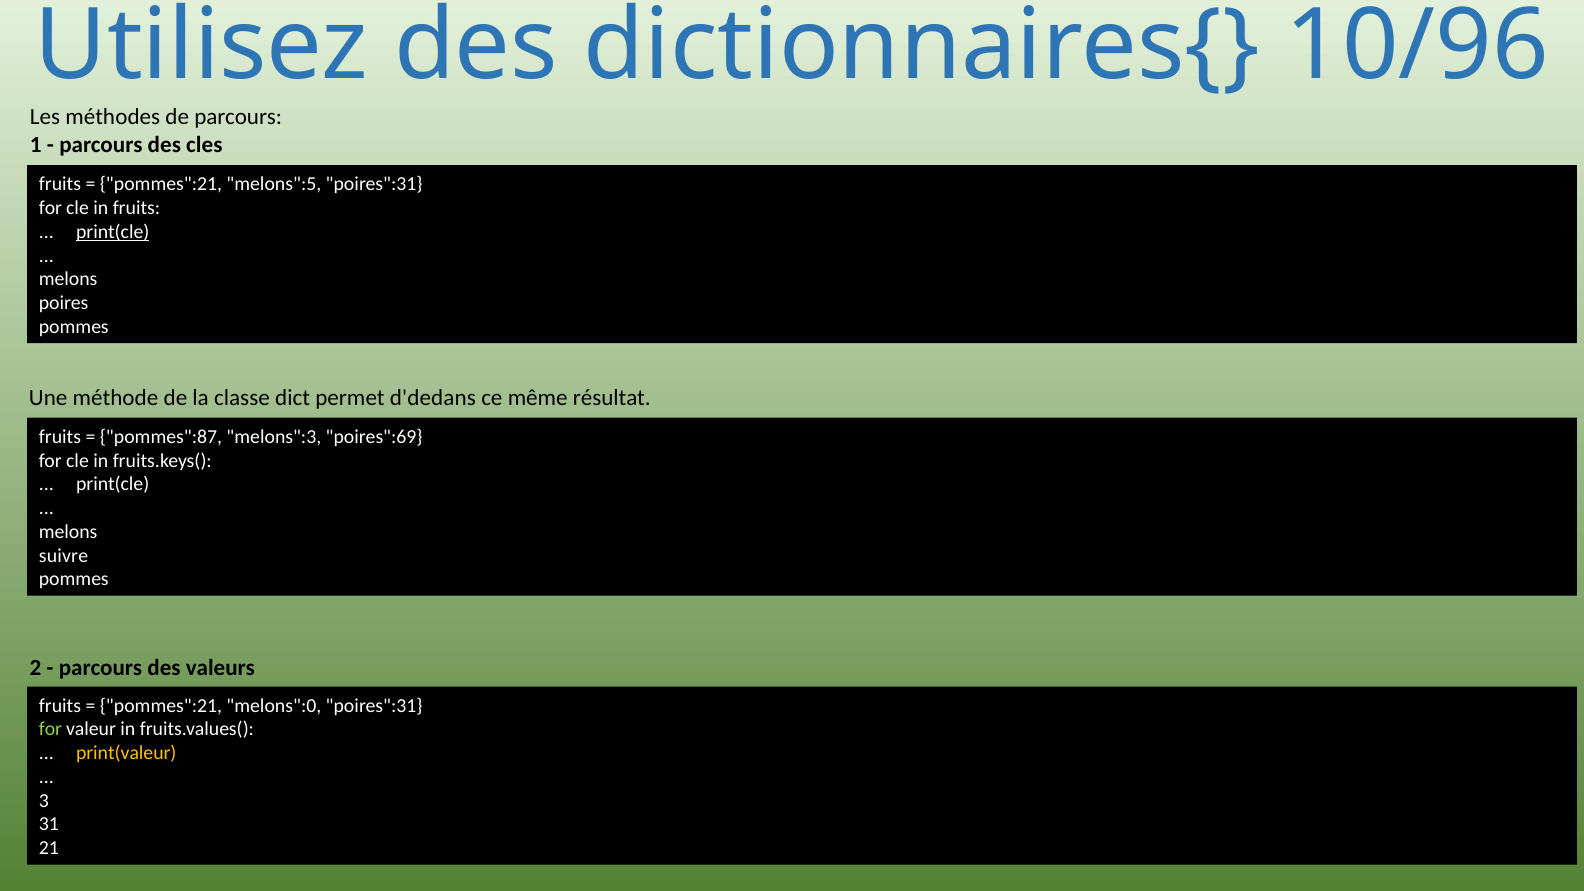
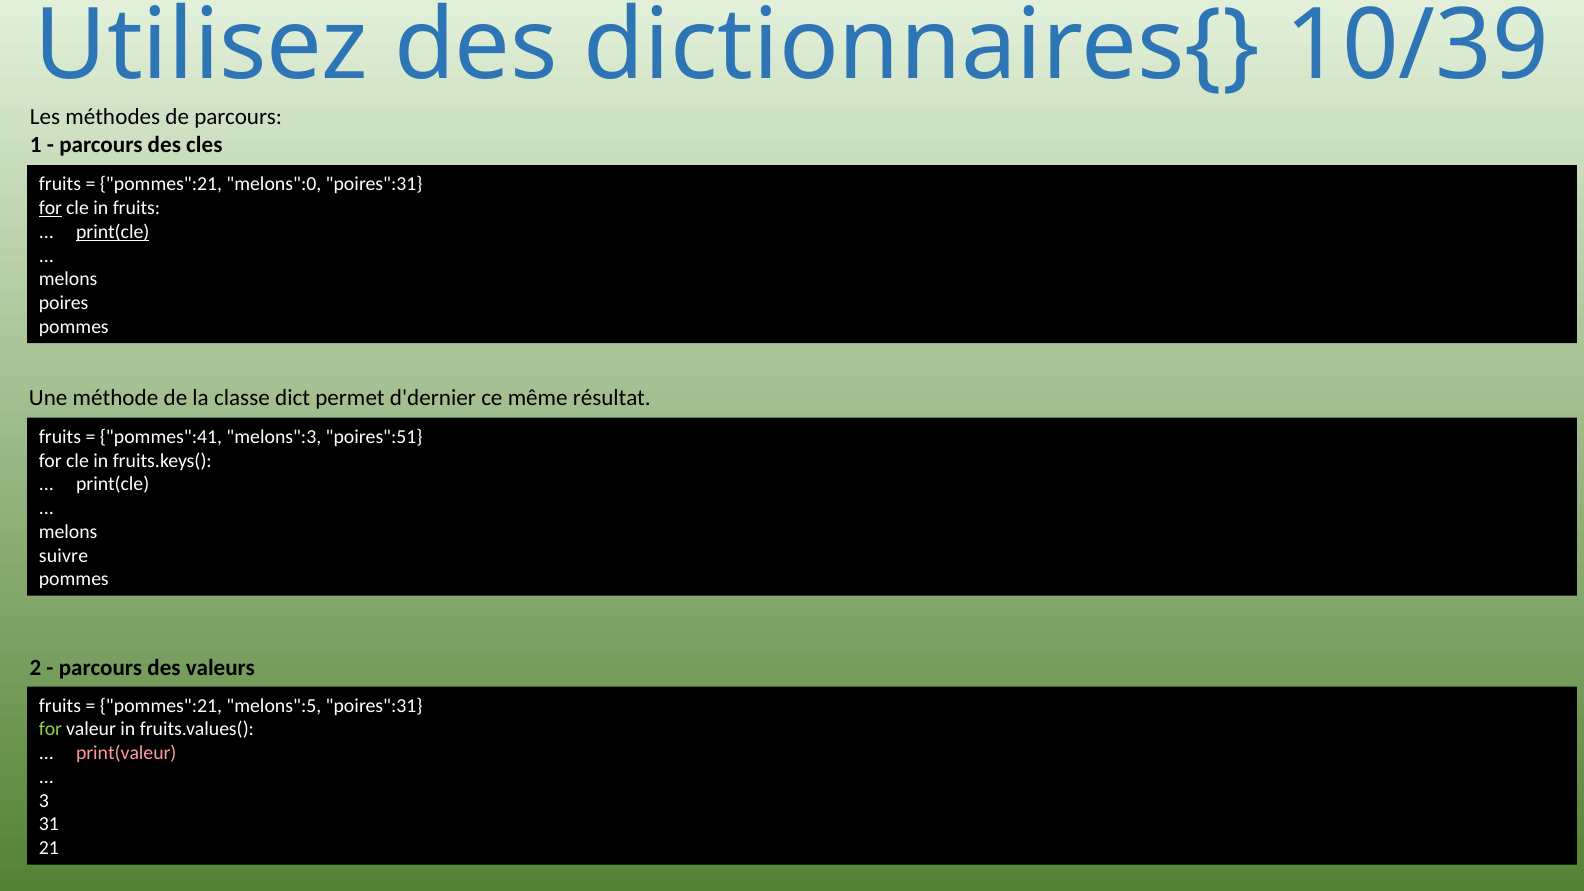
10/96: 10/96 -> 10/39 (1417, 45)
melons":5: melons":5 -> melons":0 (274, 184)
for underline: none -> present (50, 208)
d'dedans: d'dedans -> d'dernier (433, 398)
pommes":87: pommes":87 -> pommes":41 (161, 437)
poires":69: poires":69 -> poires":51 (374, 437)
melons":0: melons":0 -> melons":5 (274, 706)
print(valeur colour: yellow -> pink (126, 753)
